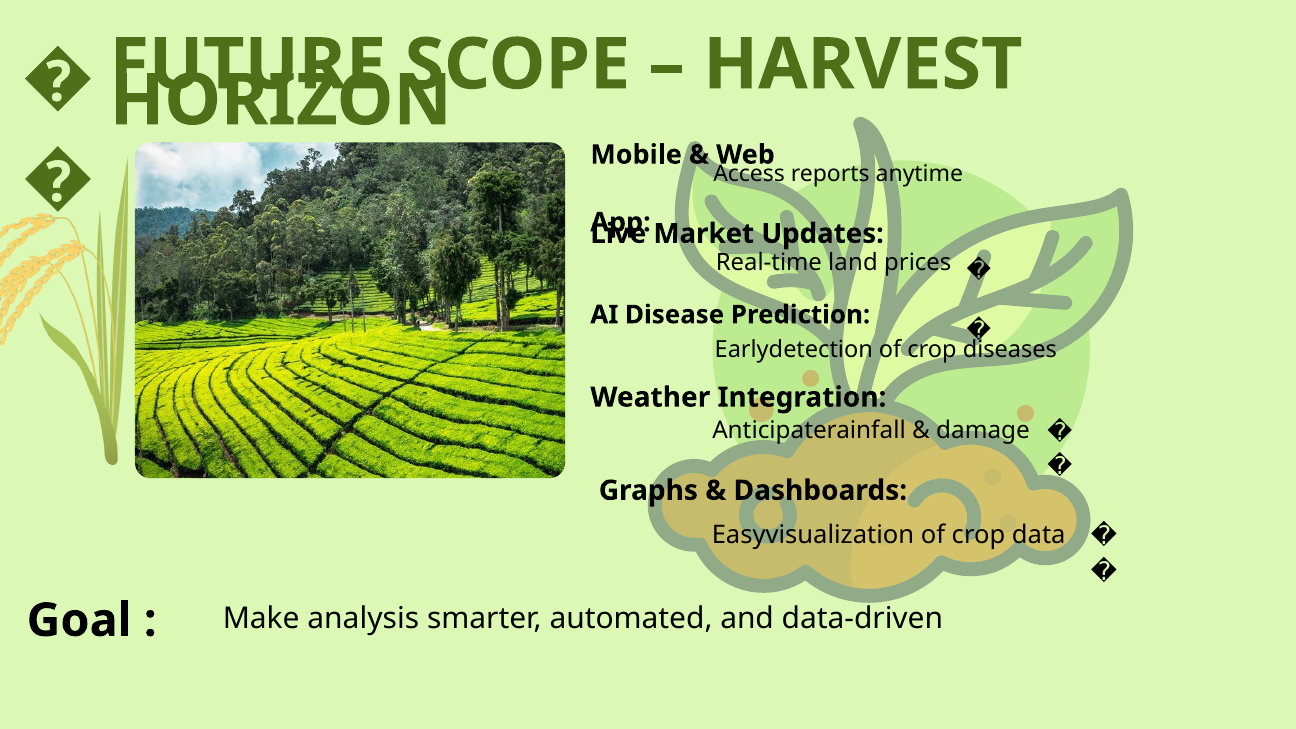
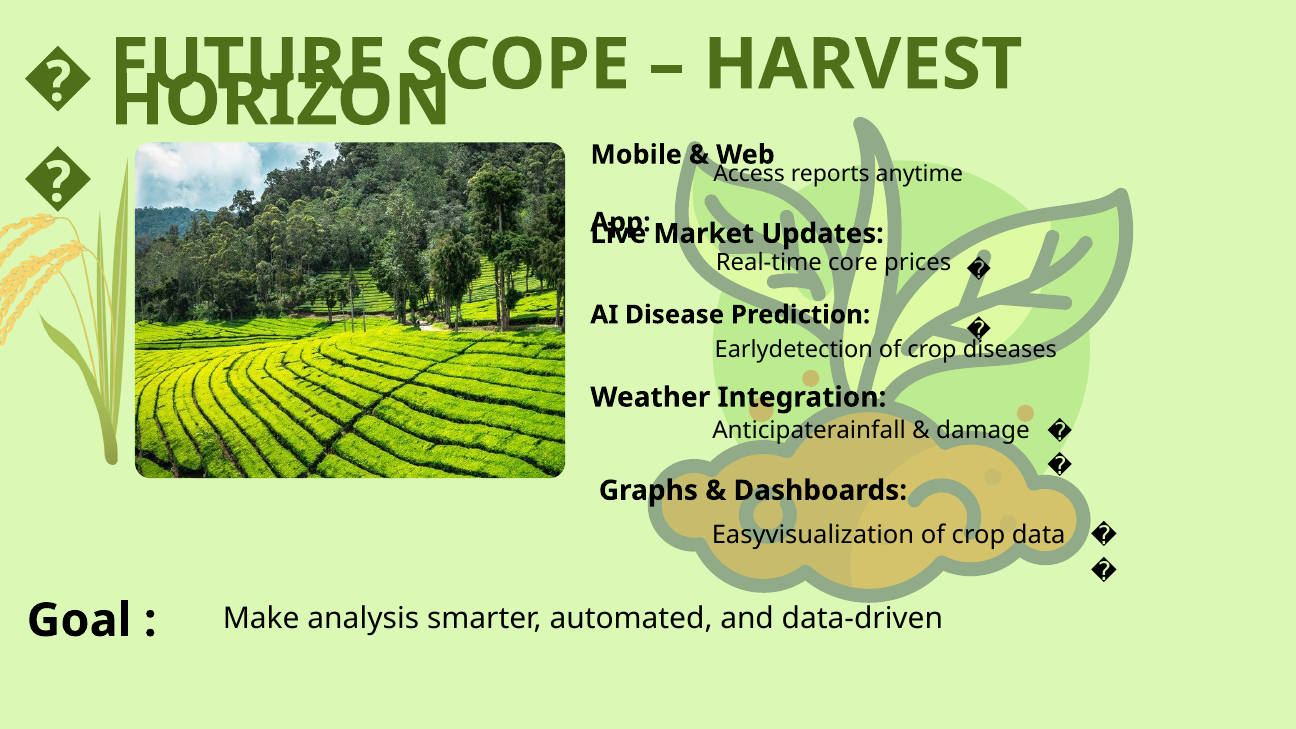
land: land -> core (853, 263)
